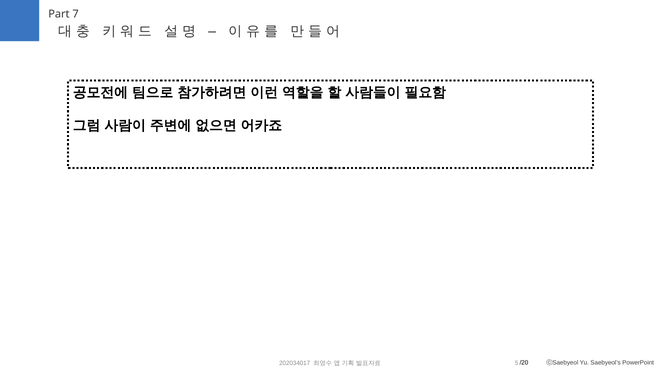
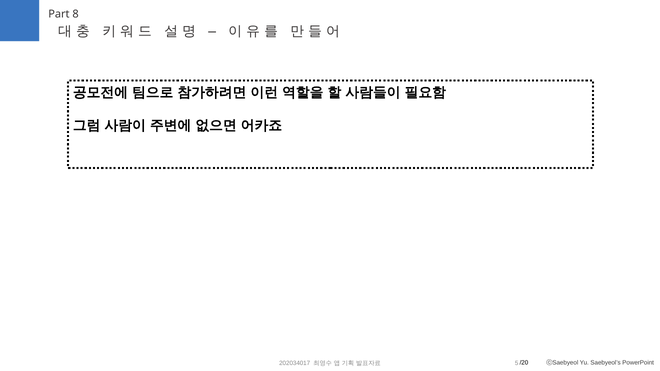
7: 7 -> 8 (76, 14)
